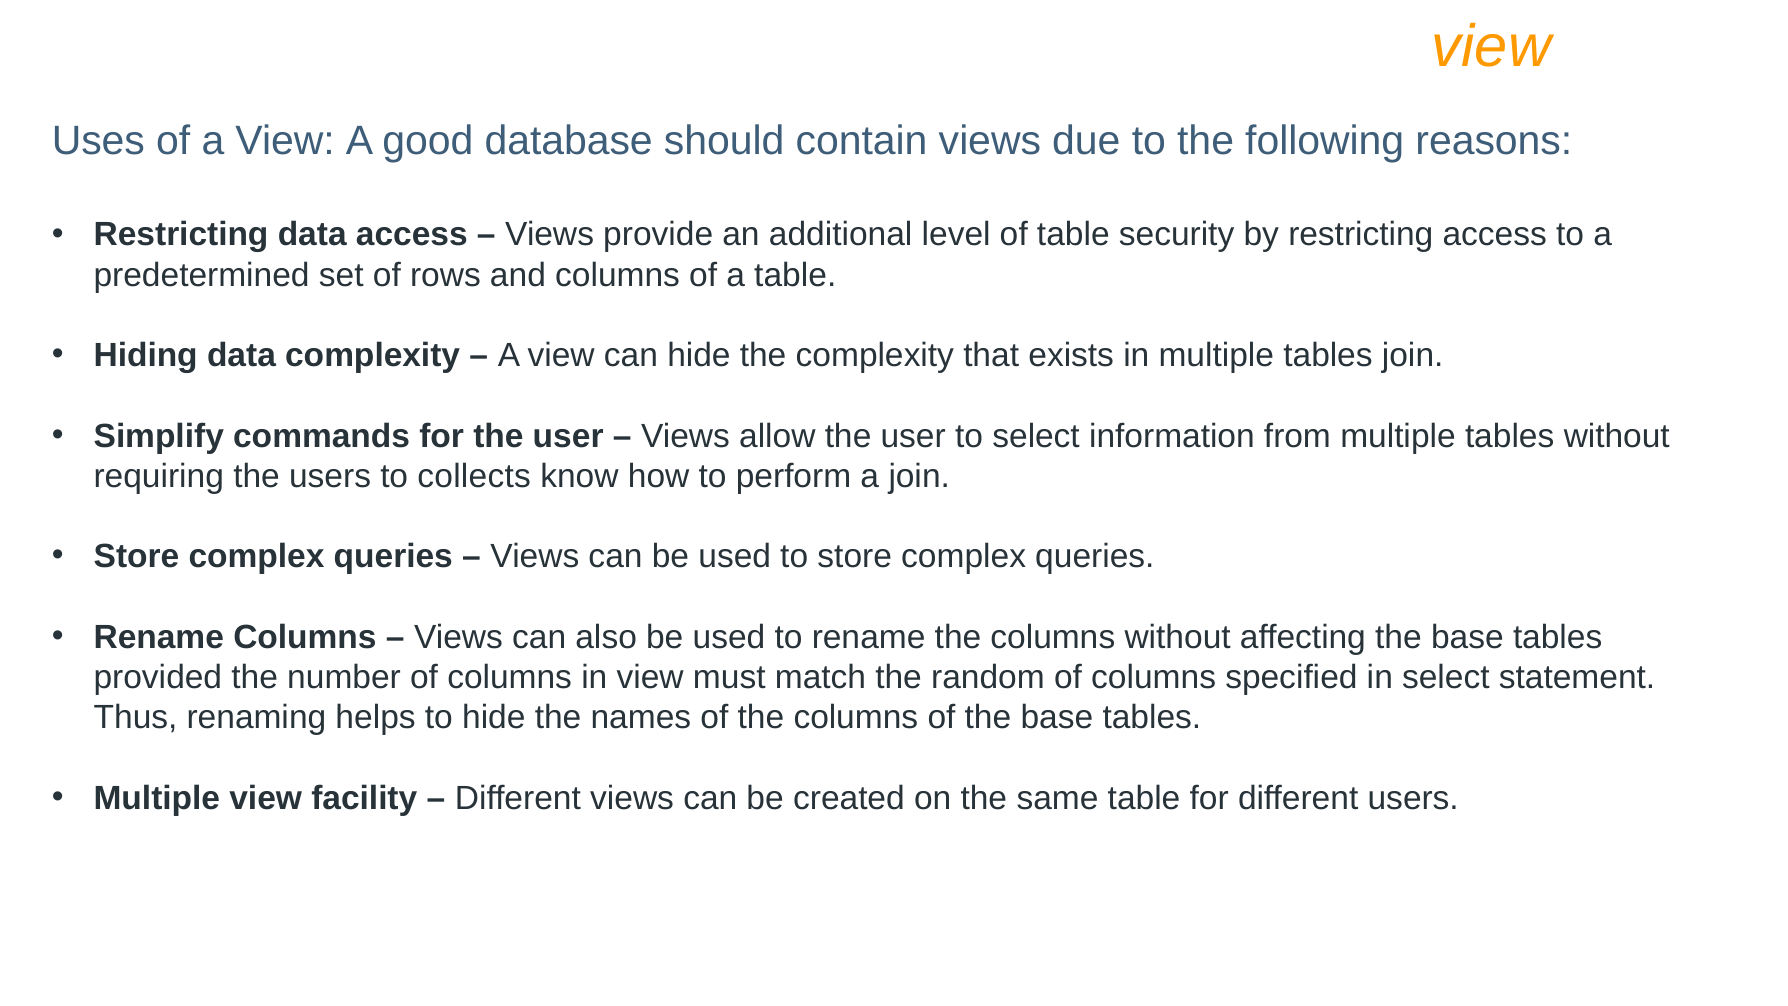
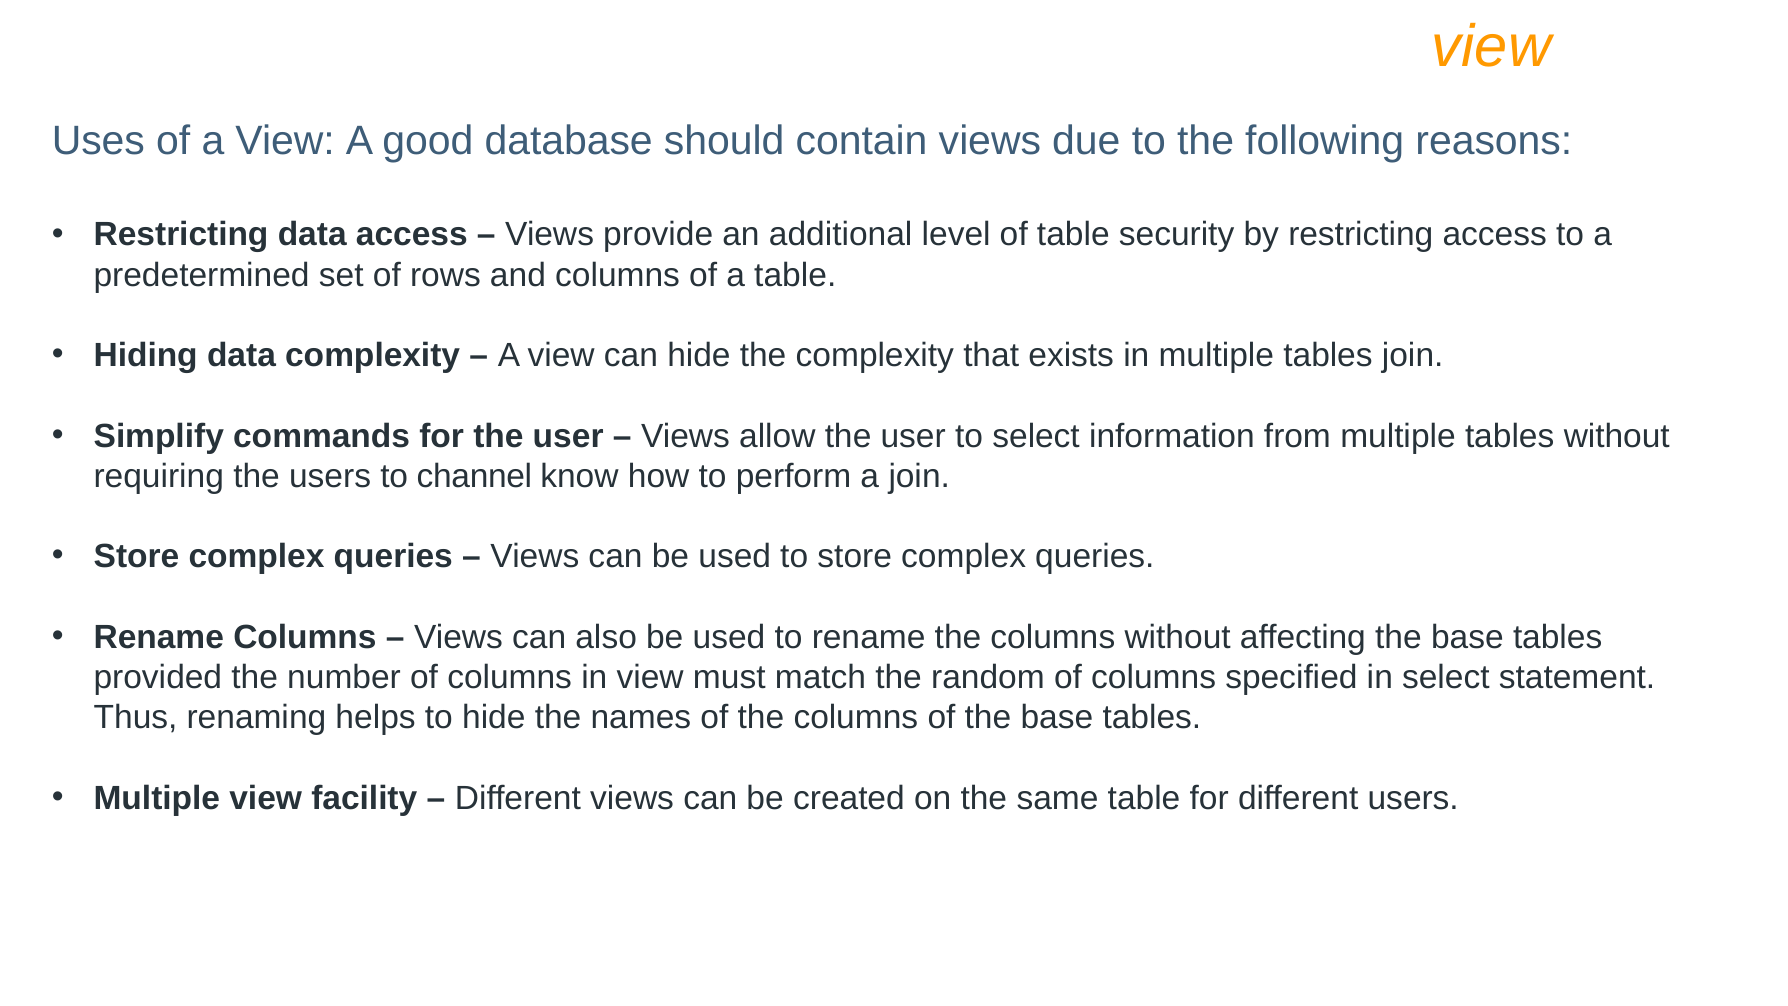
collects: collects -> channel (474, 476)
